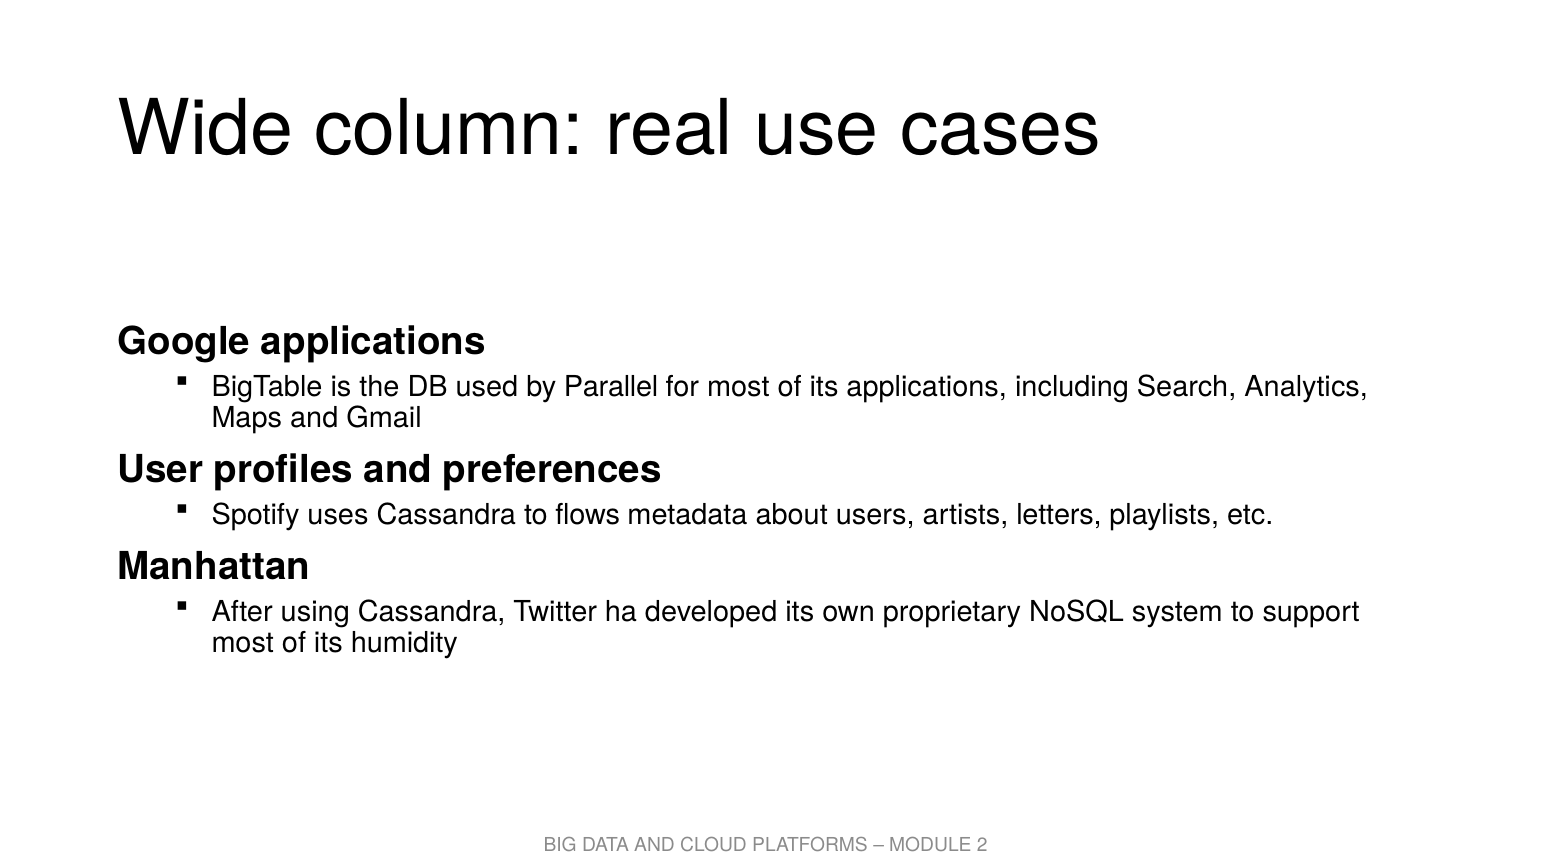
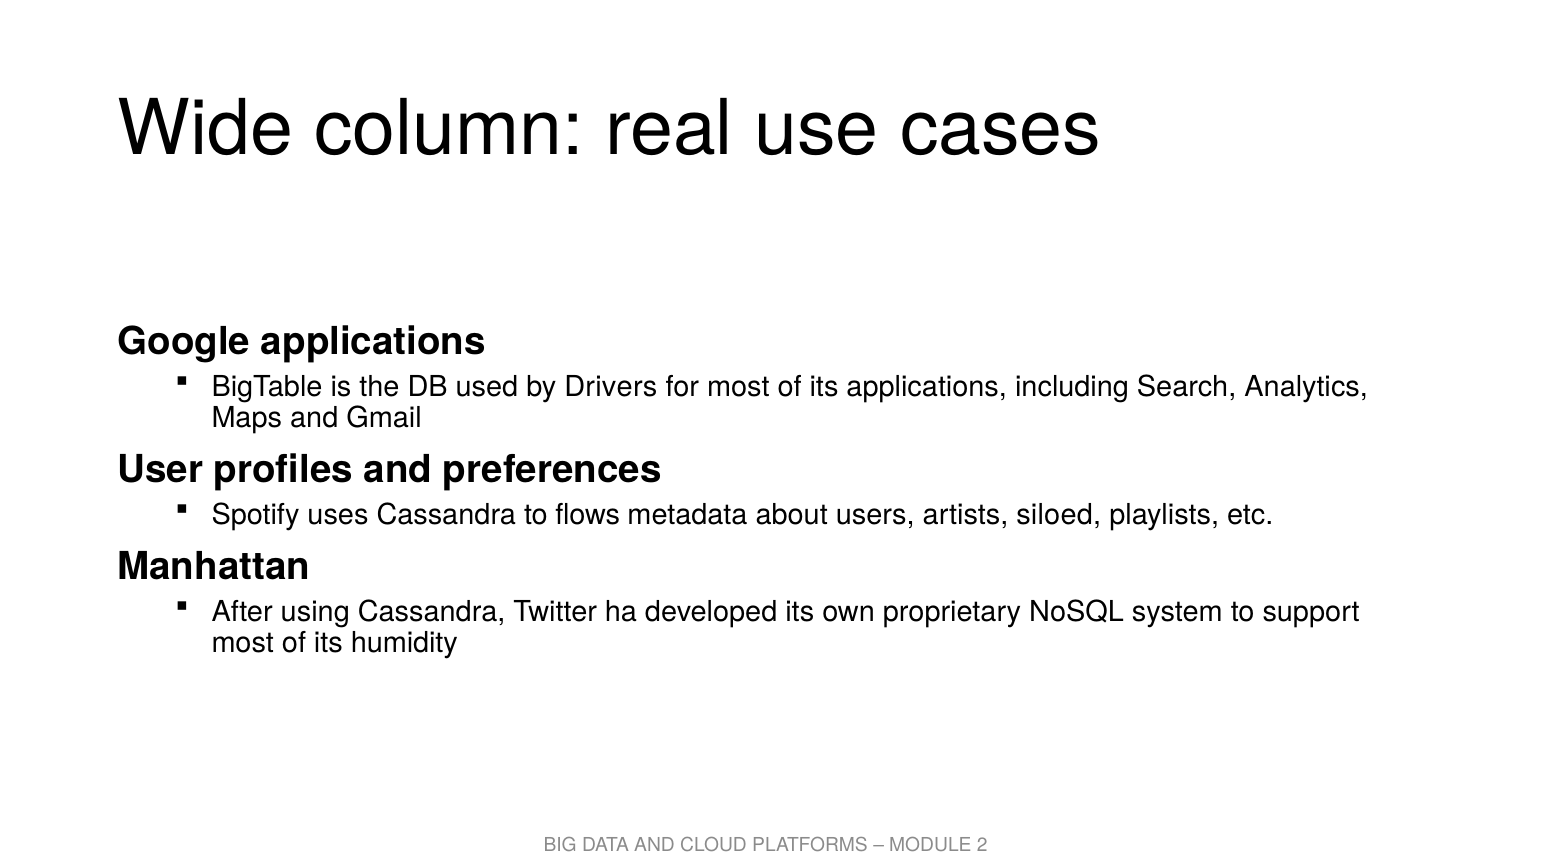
Parallel: Parallel -> Drivers (611, 387)
letters: letters -> siloed (1059, 515)
